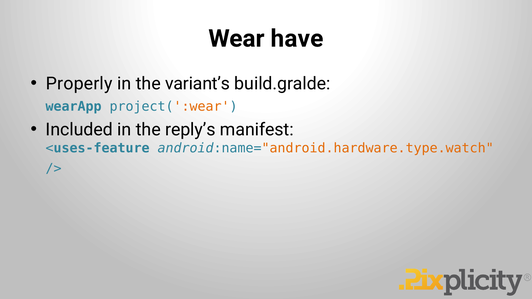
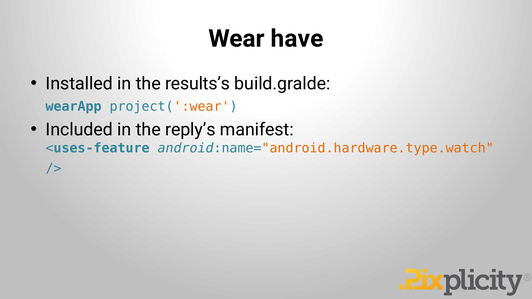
Properly: Properly -> Installed (79, 84)
variant’s: variant’s -> results’s (198, 84)
